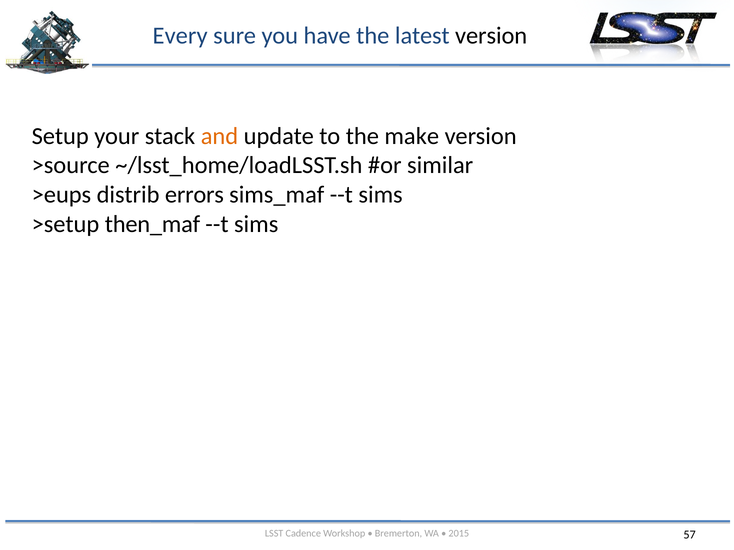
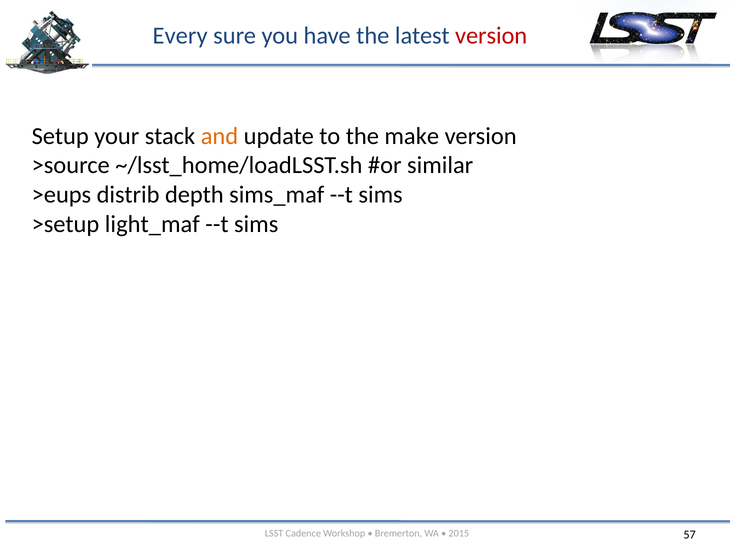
version colour: black -> red (491, 36)
errors: errors -> depth (194, 195)
then_maf: then_maf -> light_maf (152, 224)
